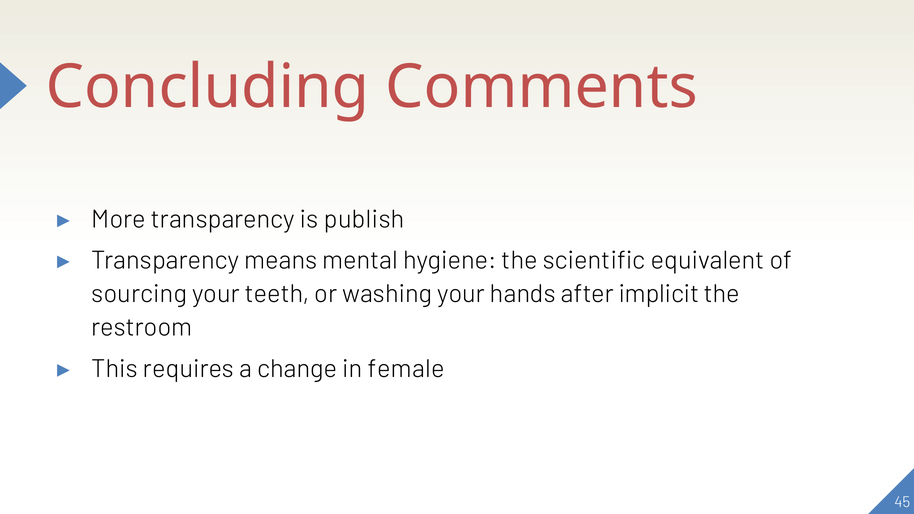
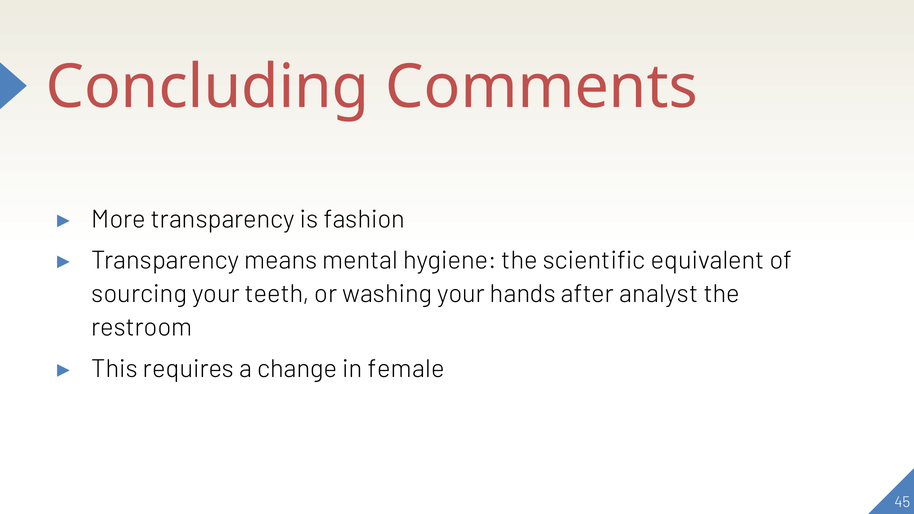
publish: publish -> fashion (364, 220)
implicit: implicit -> analyst (659, 294)
